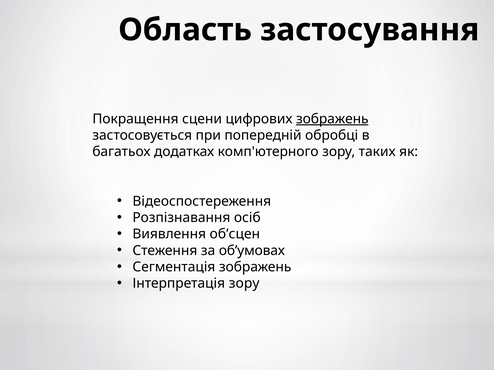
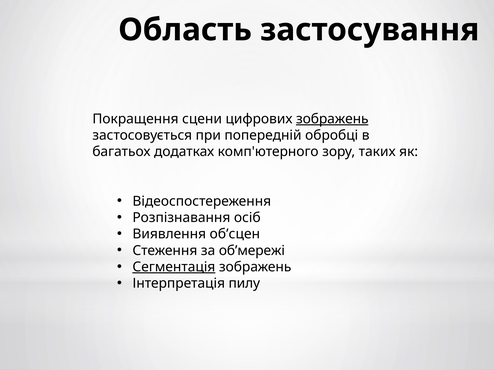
об’умовах: об’умовах -> об’мережі (252, 251)
Сегментація underline: none -> present (174, 267)
Інтерпретація зору: зору -> пилу (244, 284)
